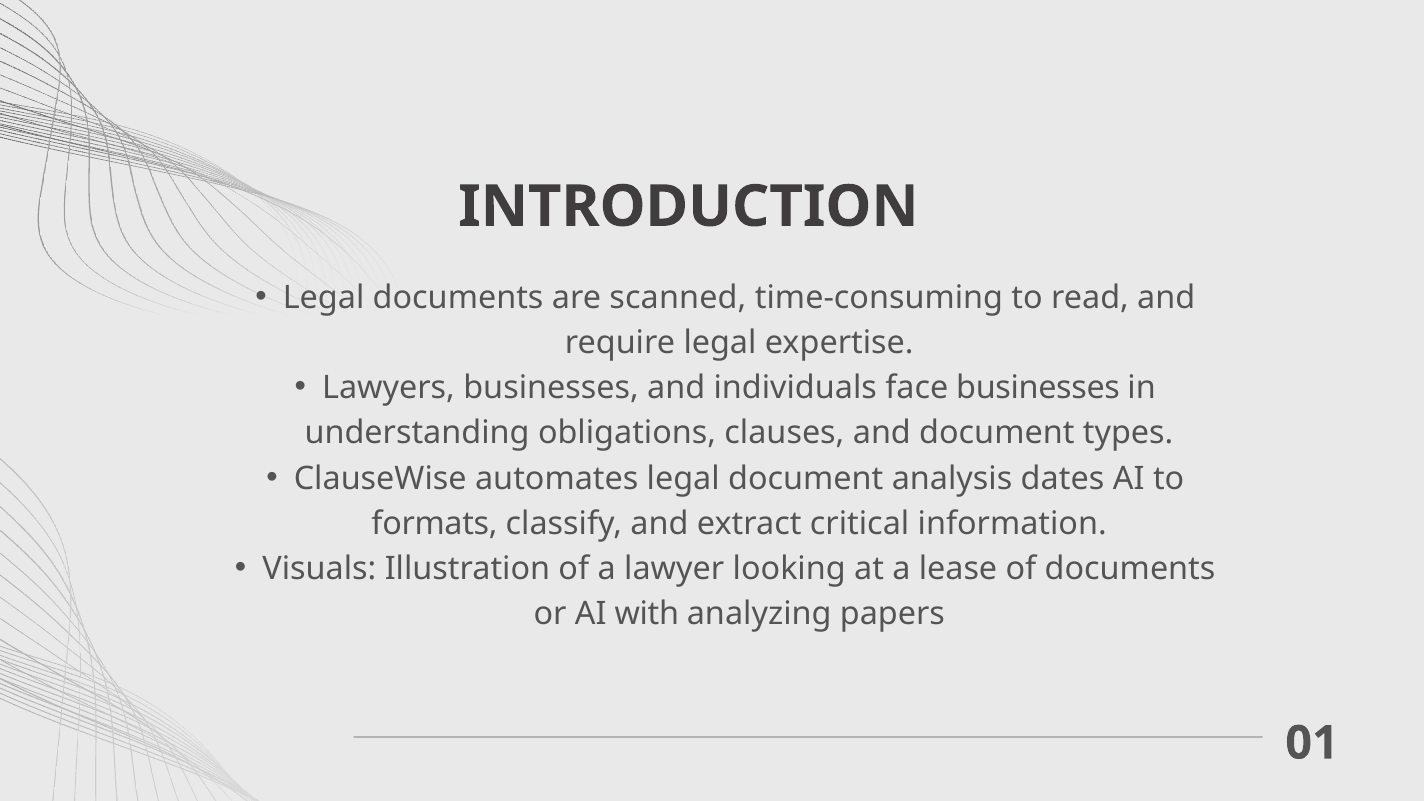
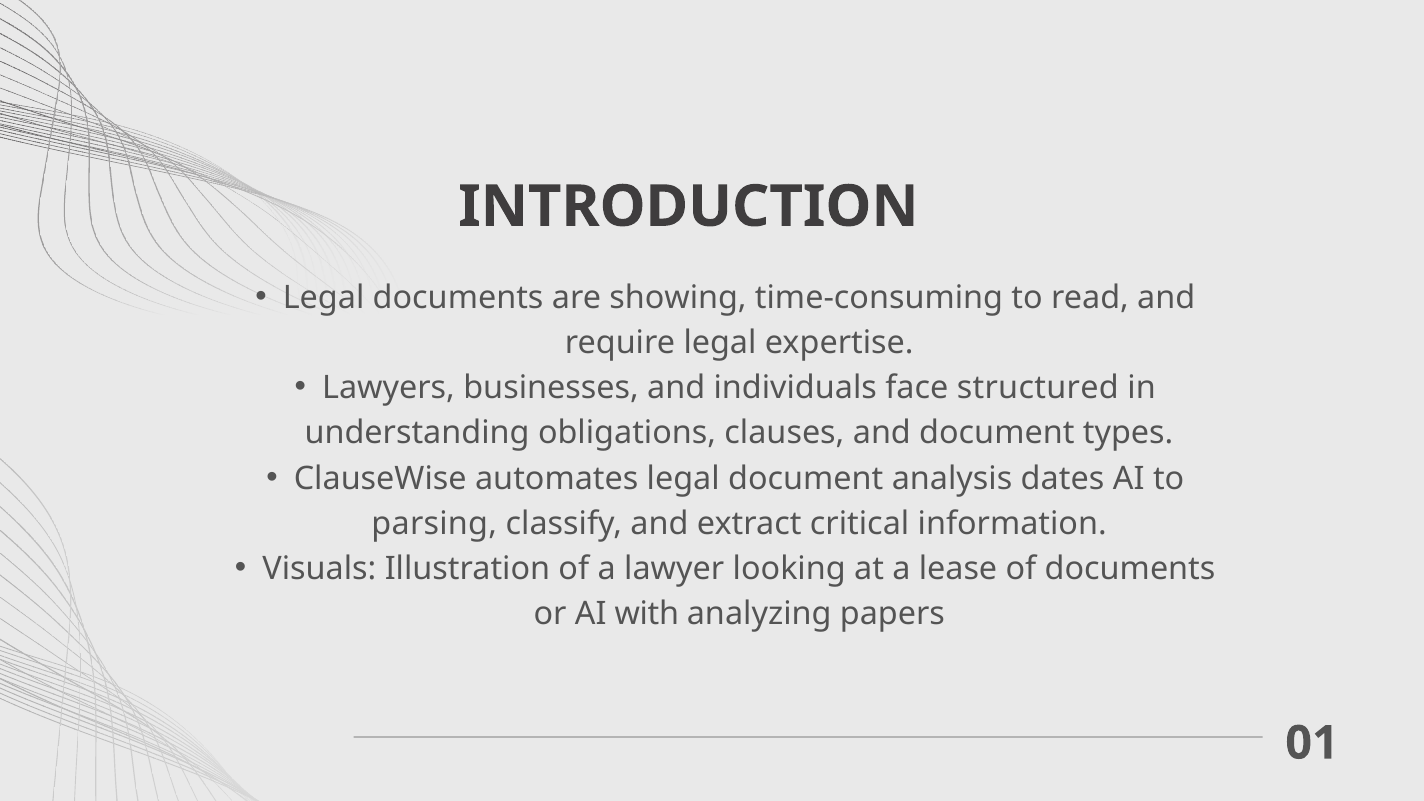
scanned: scanned -> showing (678, 298)
face businesses: businesses -> structured (1038, 388)
formats: formats -> parsing (434, 524)
